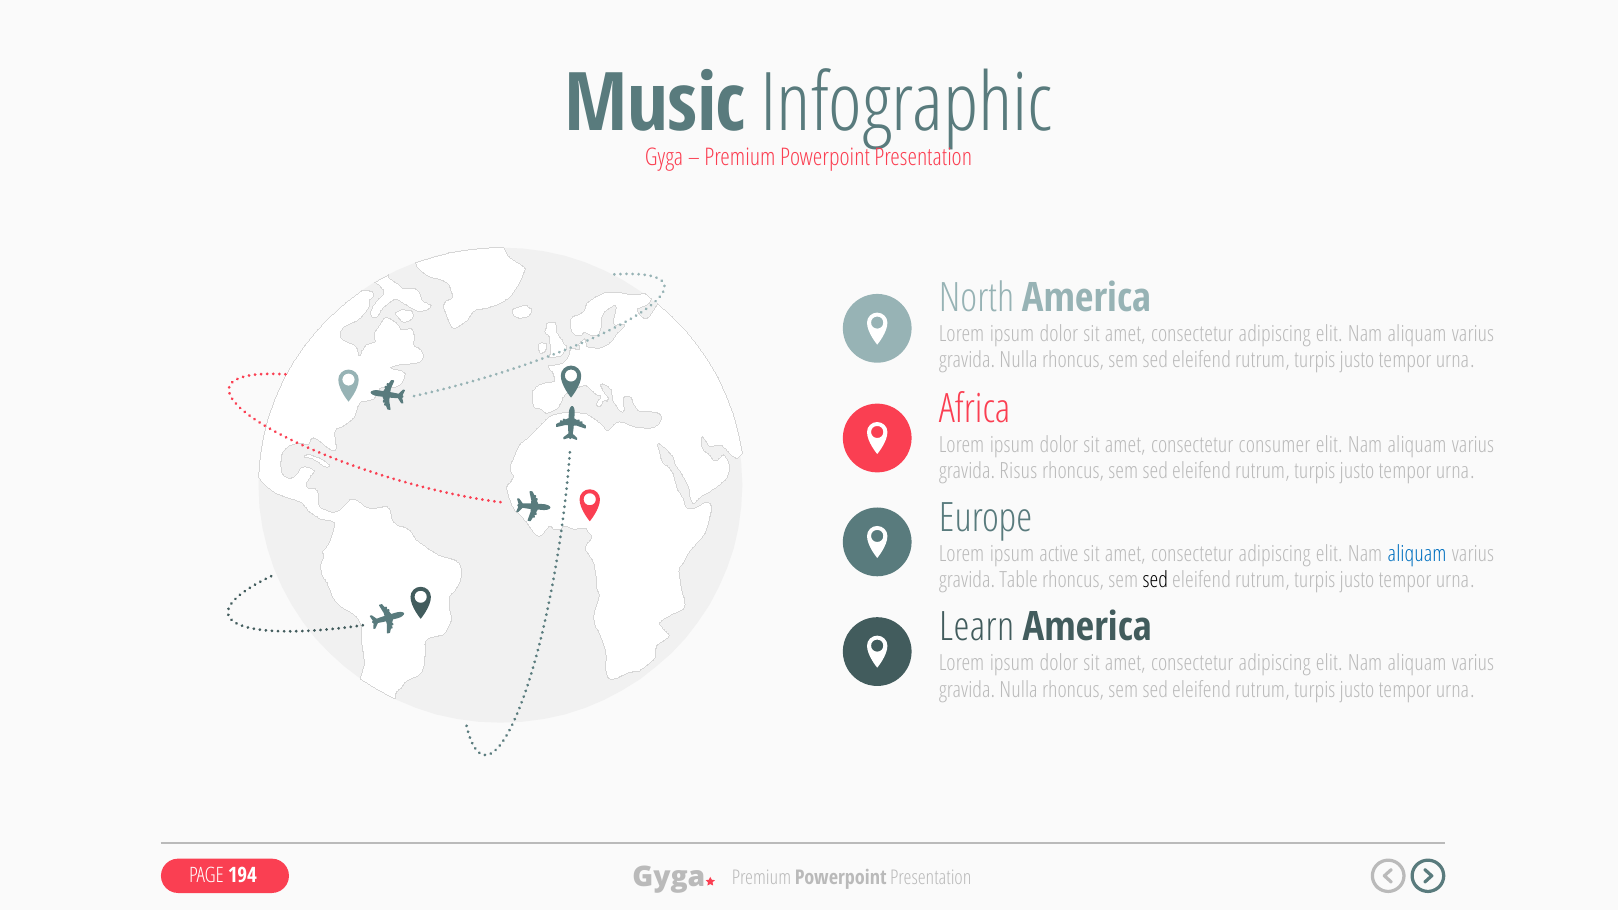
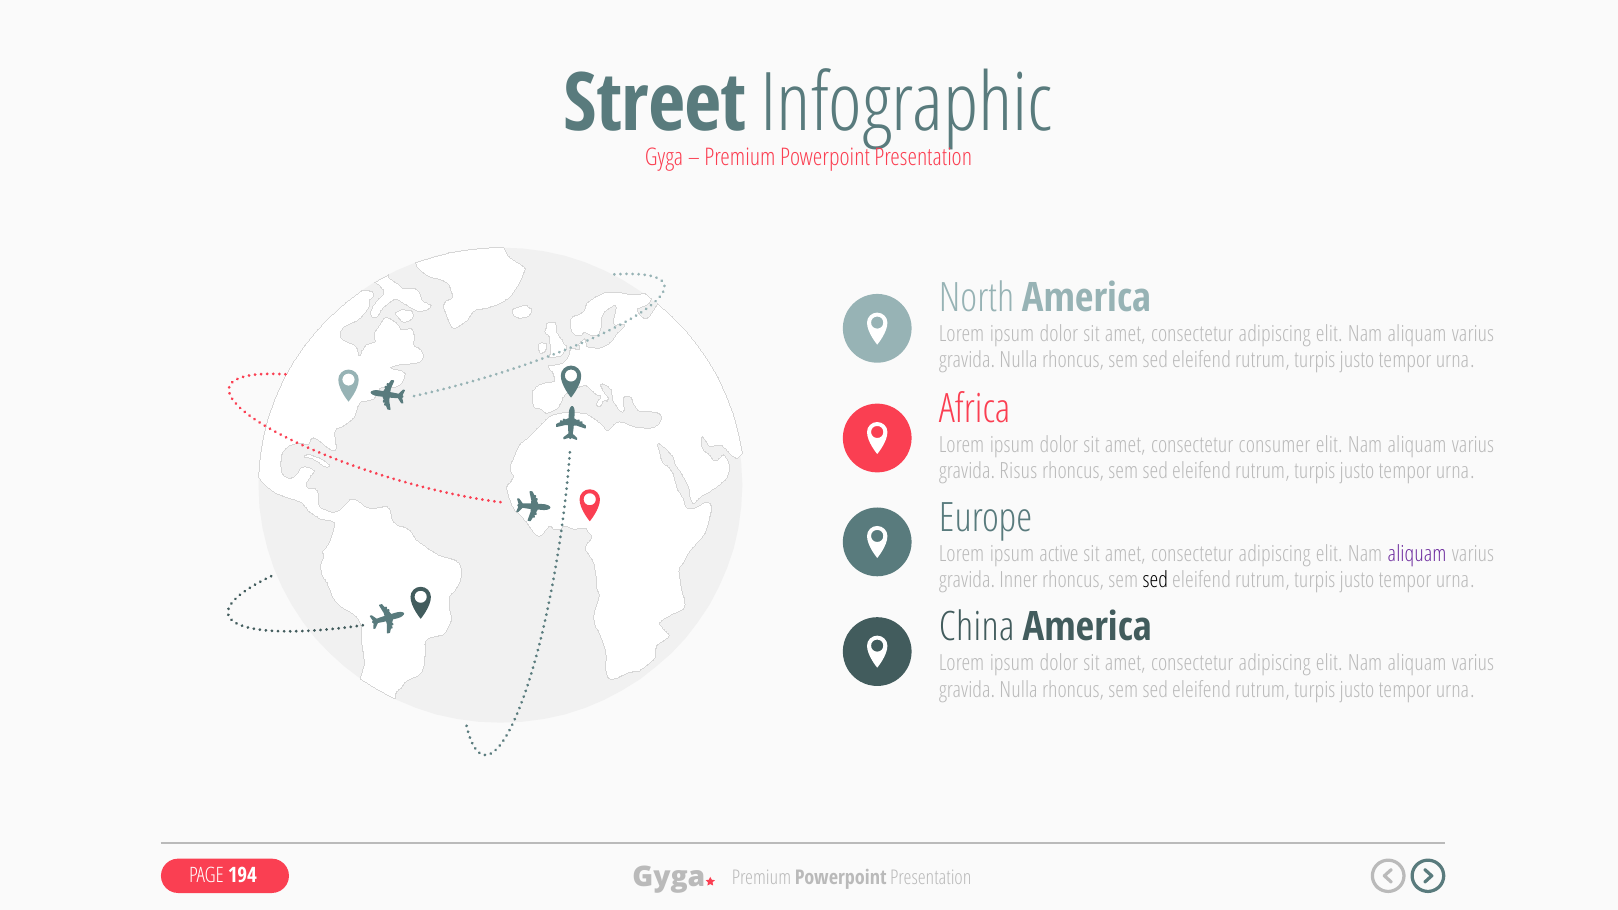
Music: Music -> Street (655, 104)
aliquam colour: blue -> purple (1417, 554)
Table: Table -> Inner (1019, 580)
Learn: Learn -> China (977, 627)
